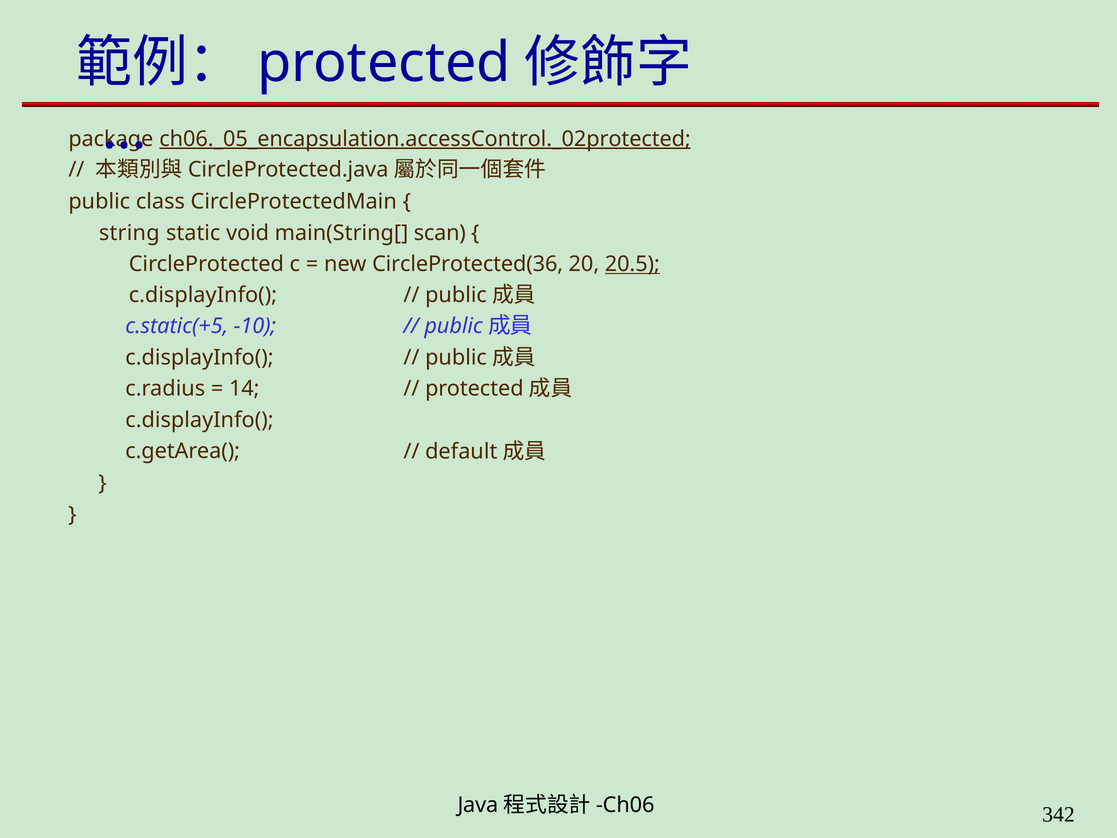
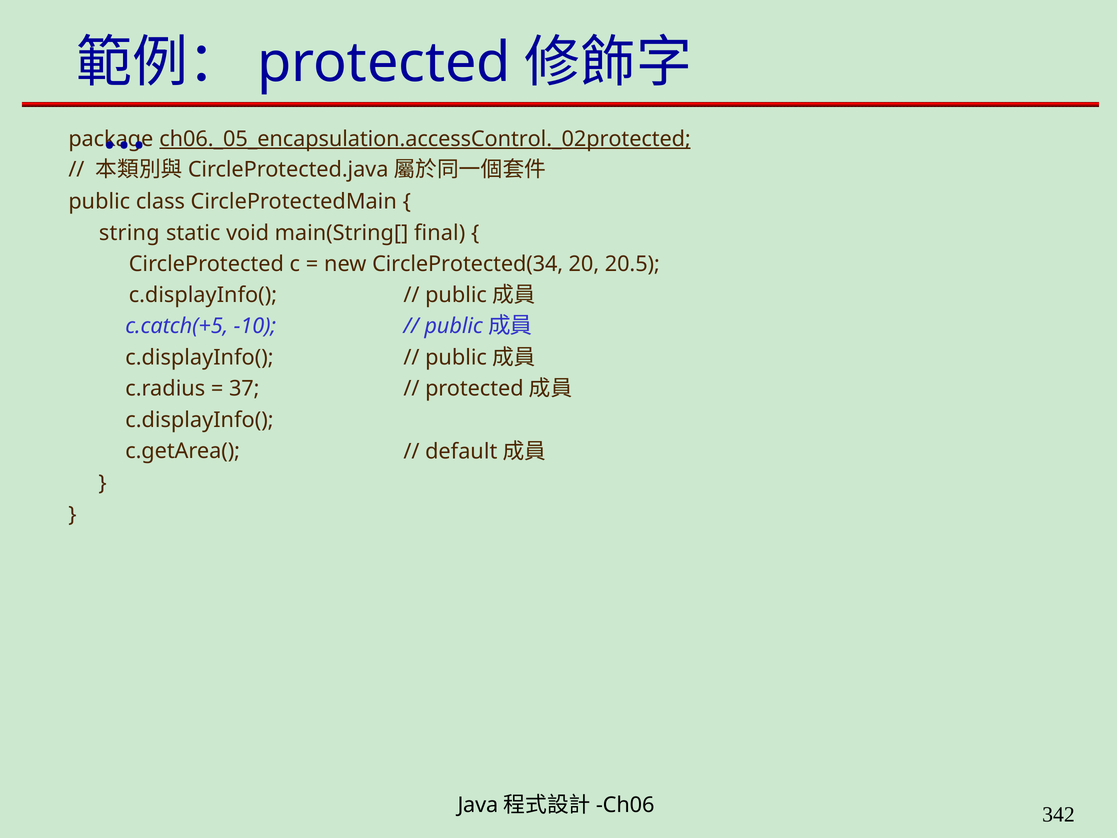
scan: scan -> final (440, 233)
CircleProtected(36: CircleProtected(36 -> CircleProtected(34 (468, 264)
20.5 underline: present -> none (632, 264)
c.static(+5: c.static(+5 -> c.catch(+5 (177, 326)
14: 14 -> 37 (244, 389)
